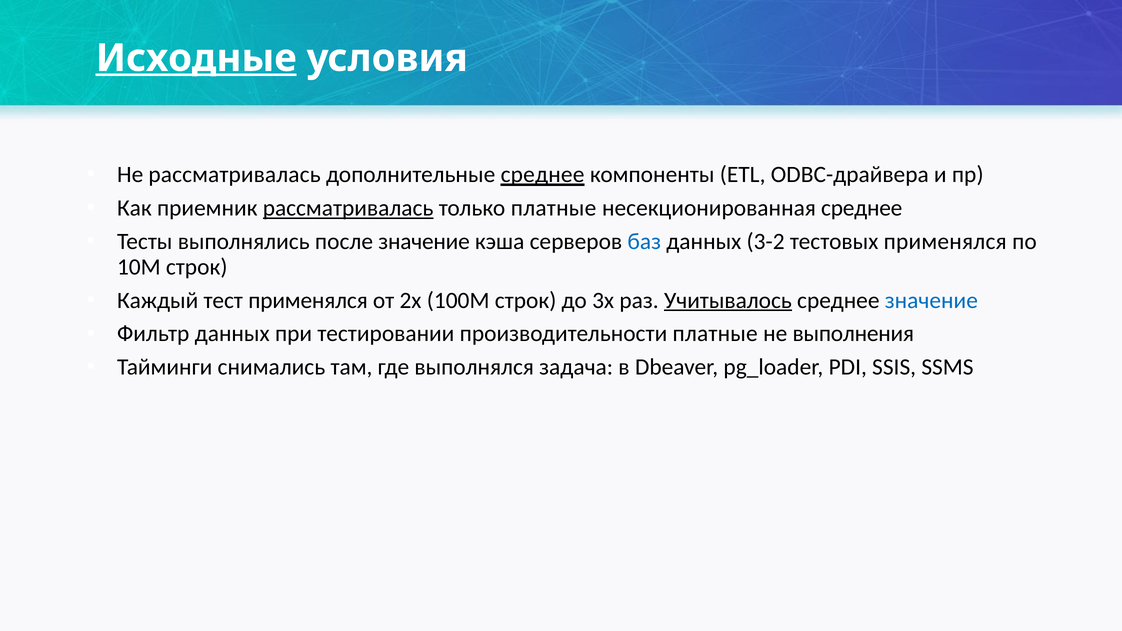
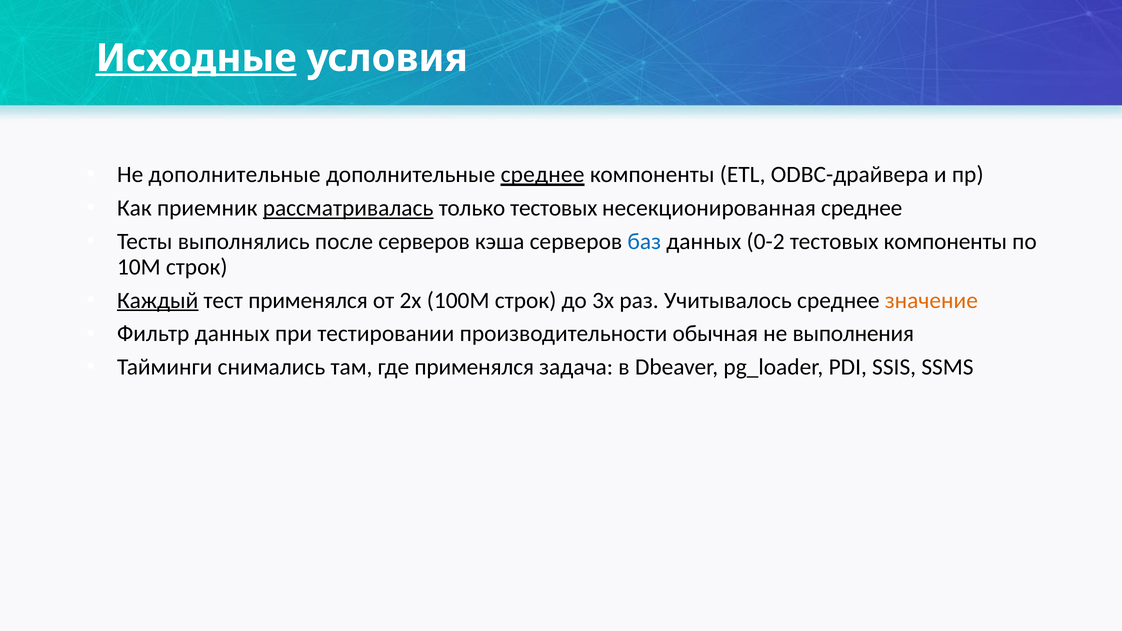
Не рассматривалась: рассматривалась -> дополнительные (235, 175)
только платные: платные -> тестовых (554, 208)
после значение: значение -> серверов (424, 242)
3-2: 3-2 -> 0-2 (766, 242)
тестовых применялся: применялся -> компоненты (945, 242)
Каждый underline: none -> present (158, 300)
Учитывалось underline: present -> none (728, 300)
значение colour: blue -> orange (931, 300)
производительности платные: платные -> обычная (715, 334)
где выполнялся: выполнялся -> применялся (474, 367)
